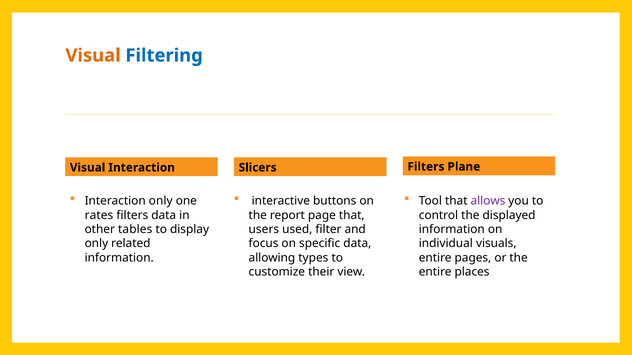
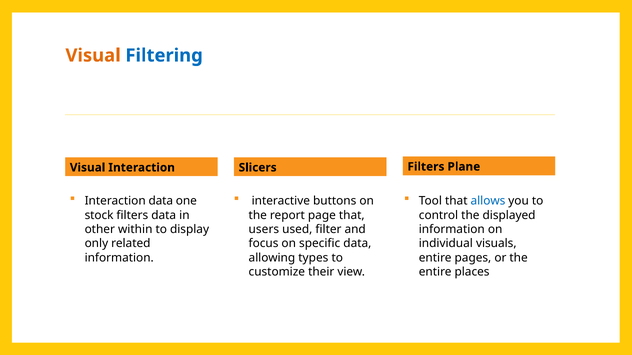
Interaction only: only -> data (161, 201)
allows colour: purple -> blue (488, 201)
rates: rates -> stock (99, 215)
tables: tables -> within (135, 230)
